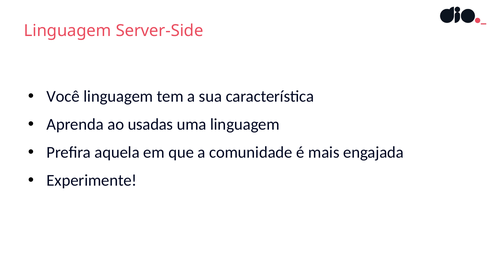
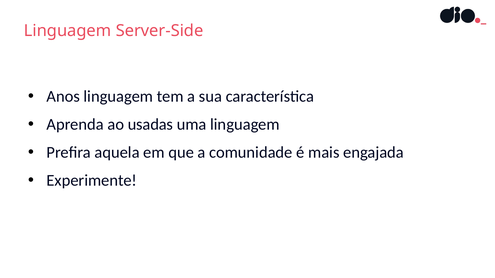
Você: Você -> Anos (63, 97)
